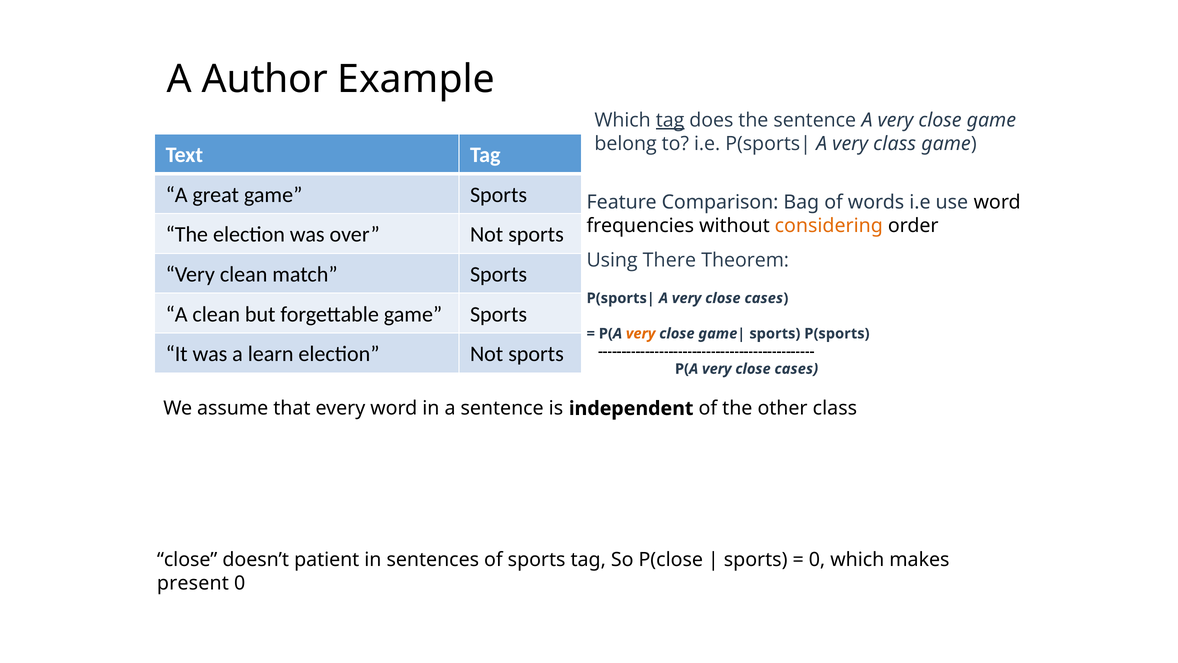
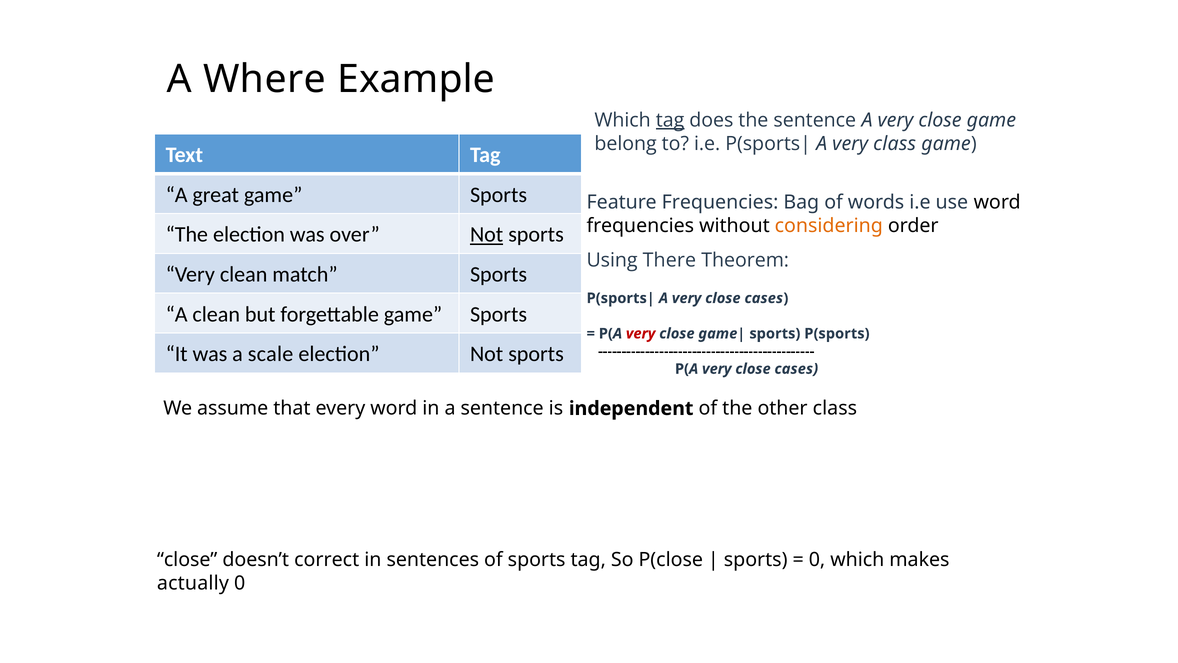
Author: Author -> Where (264, 79)
Feature Comparison: Comparison -> Frequencies (720, 202)
Not underline: none -> present (487, 234)
very colour: orange -> red (641, 333)
learn: learn -> scale (271, 354)
patient: patient -> correct (327, 559)
present: present -> actually (193, 583)
